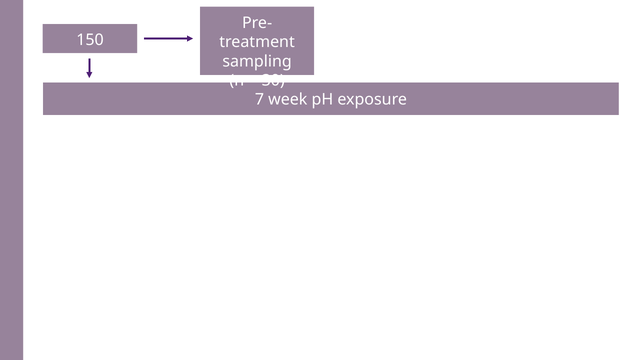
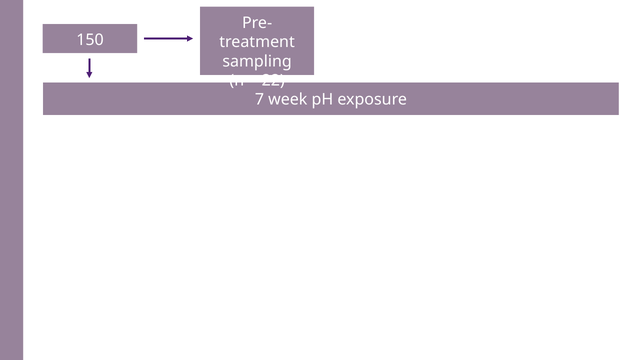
30: 30 -> 22 (273, 80)
